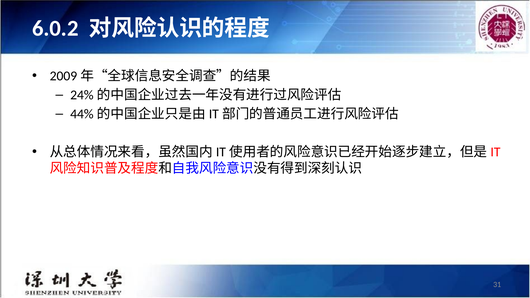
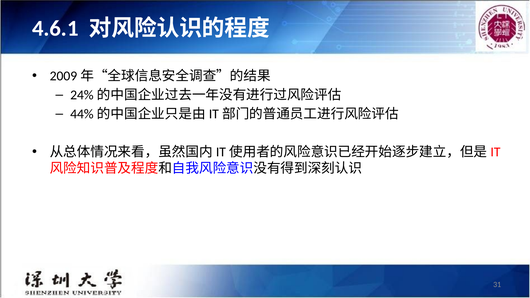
6.0.2: 6.0.2 -> 4.6.1 (55, 28)
